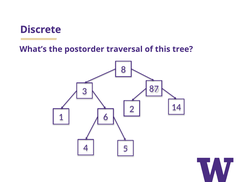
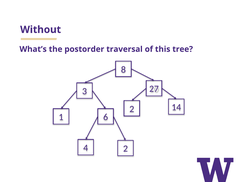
Discrete: Discrete -> Without (41, 30)
87: 87 -> 27 (154, 89)
4 5: 5 -> 2 (126, 148)
